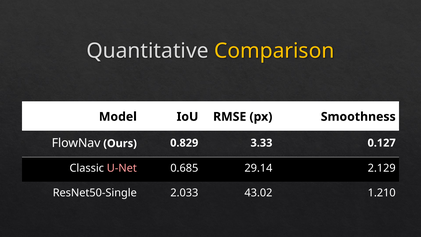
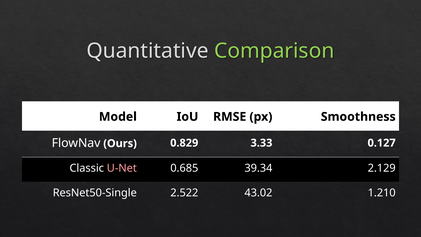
Comparison colour: yellow -> light green (274, 51)
29.14: 29.14 -> 39.34 (258, 168)
2.033: 2.033 -> 2.522 (184, 193)
